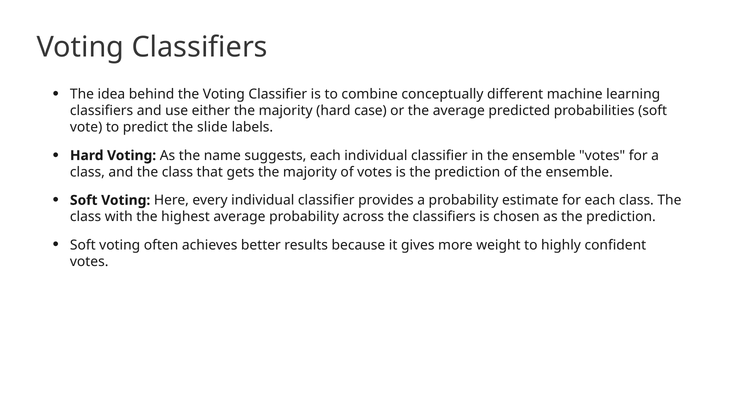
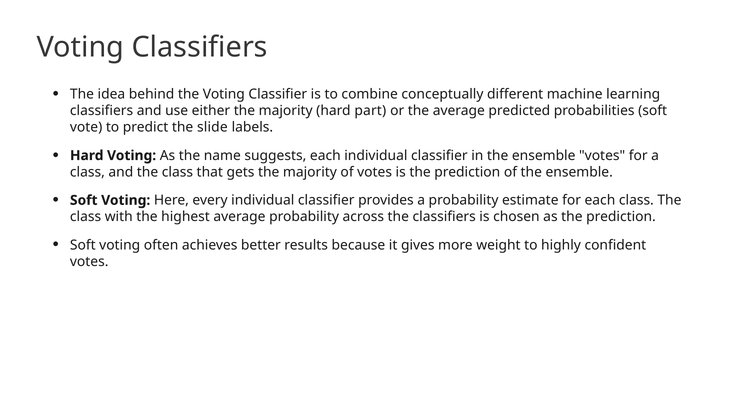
case: case -> part (370, 111)
